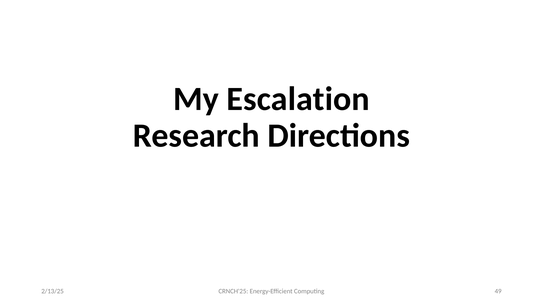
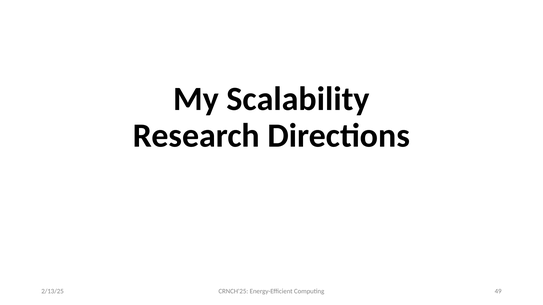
Escalation: Escalation -> Scalability (298, 99)
